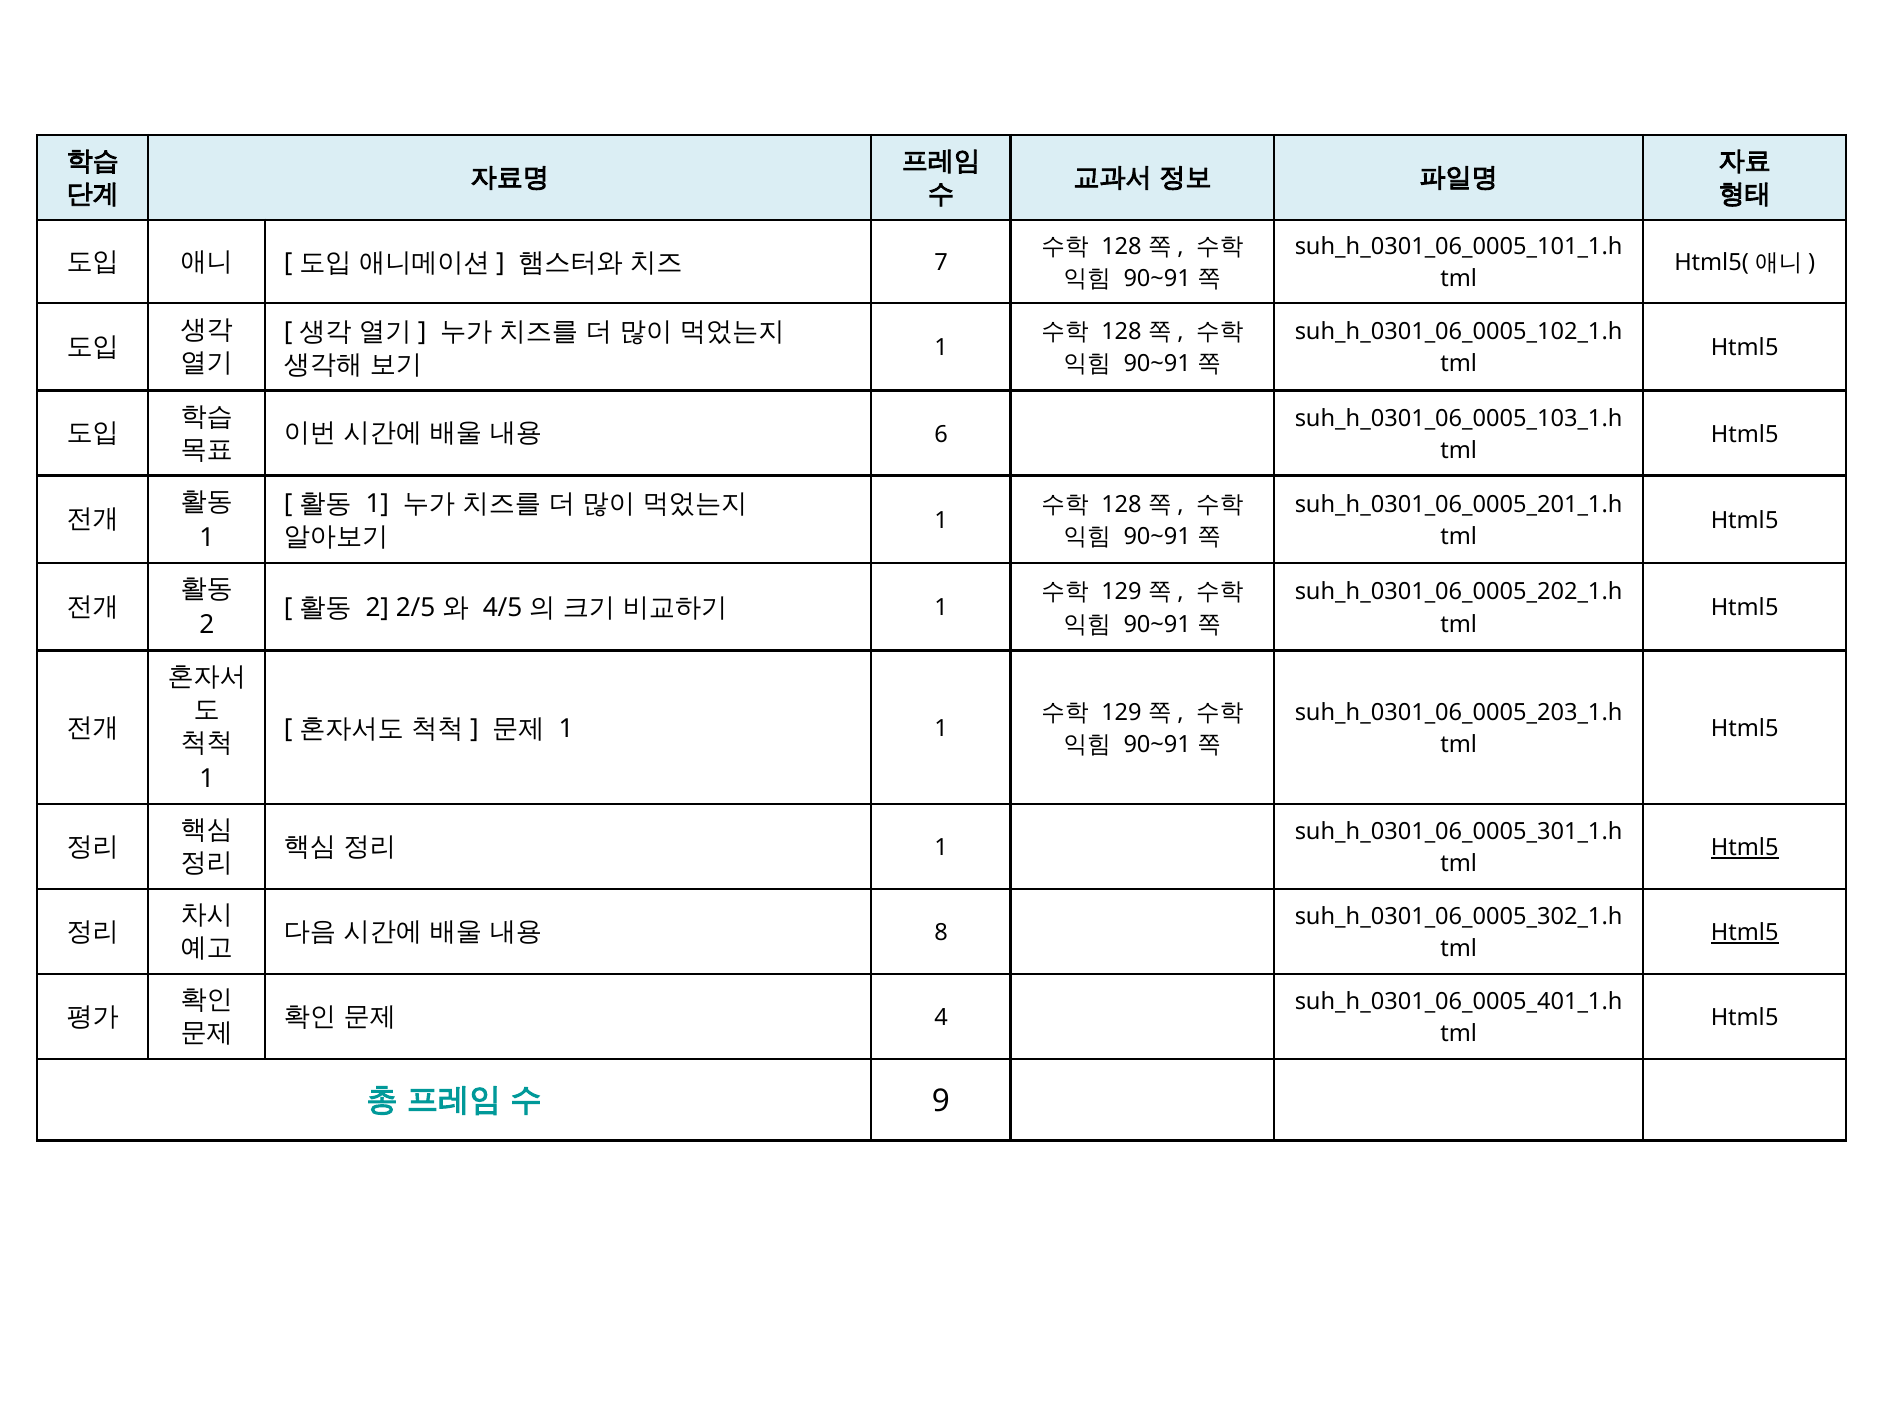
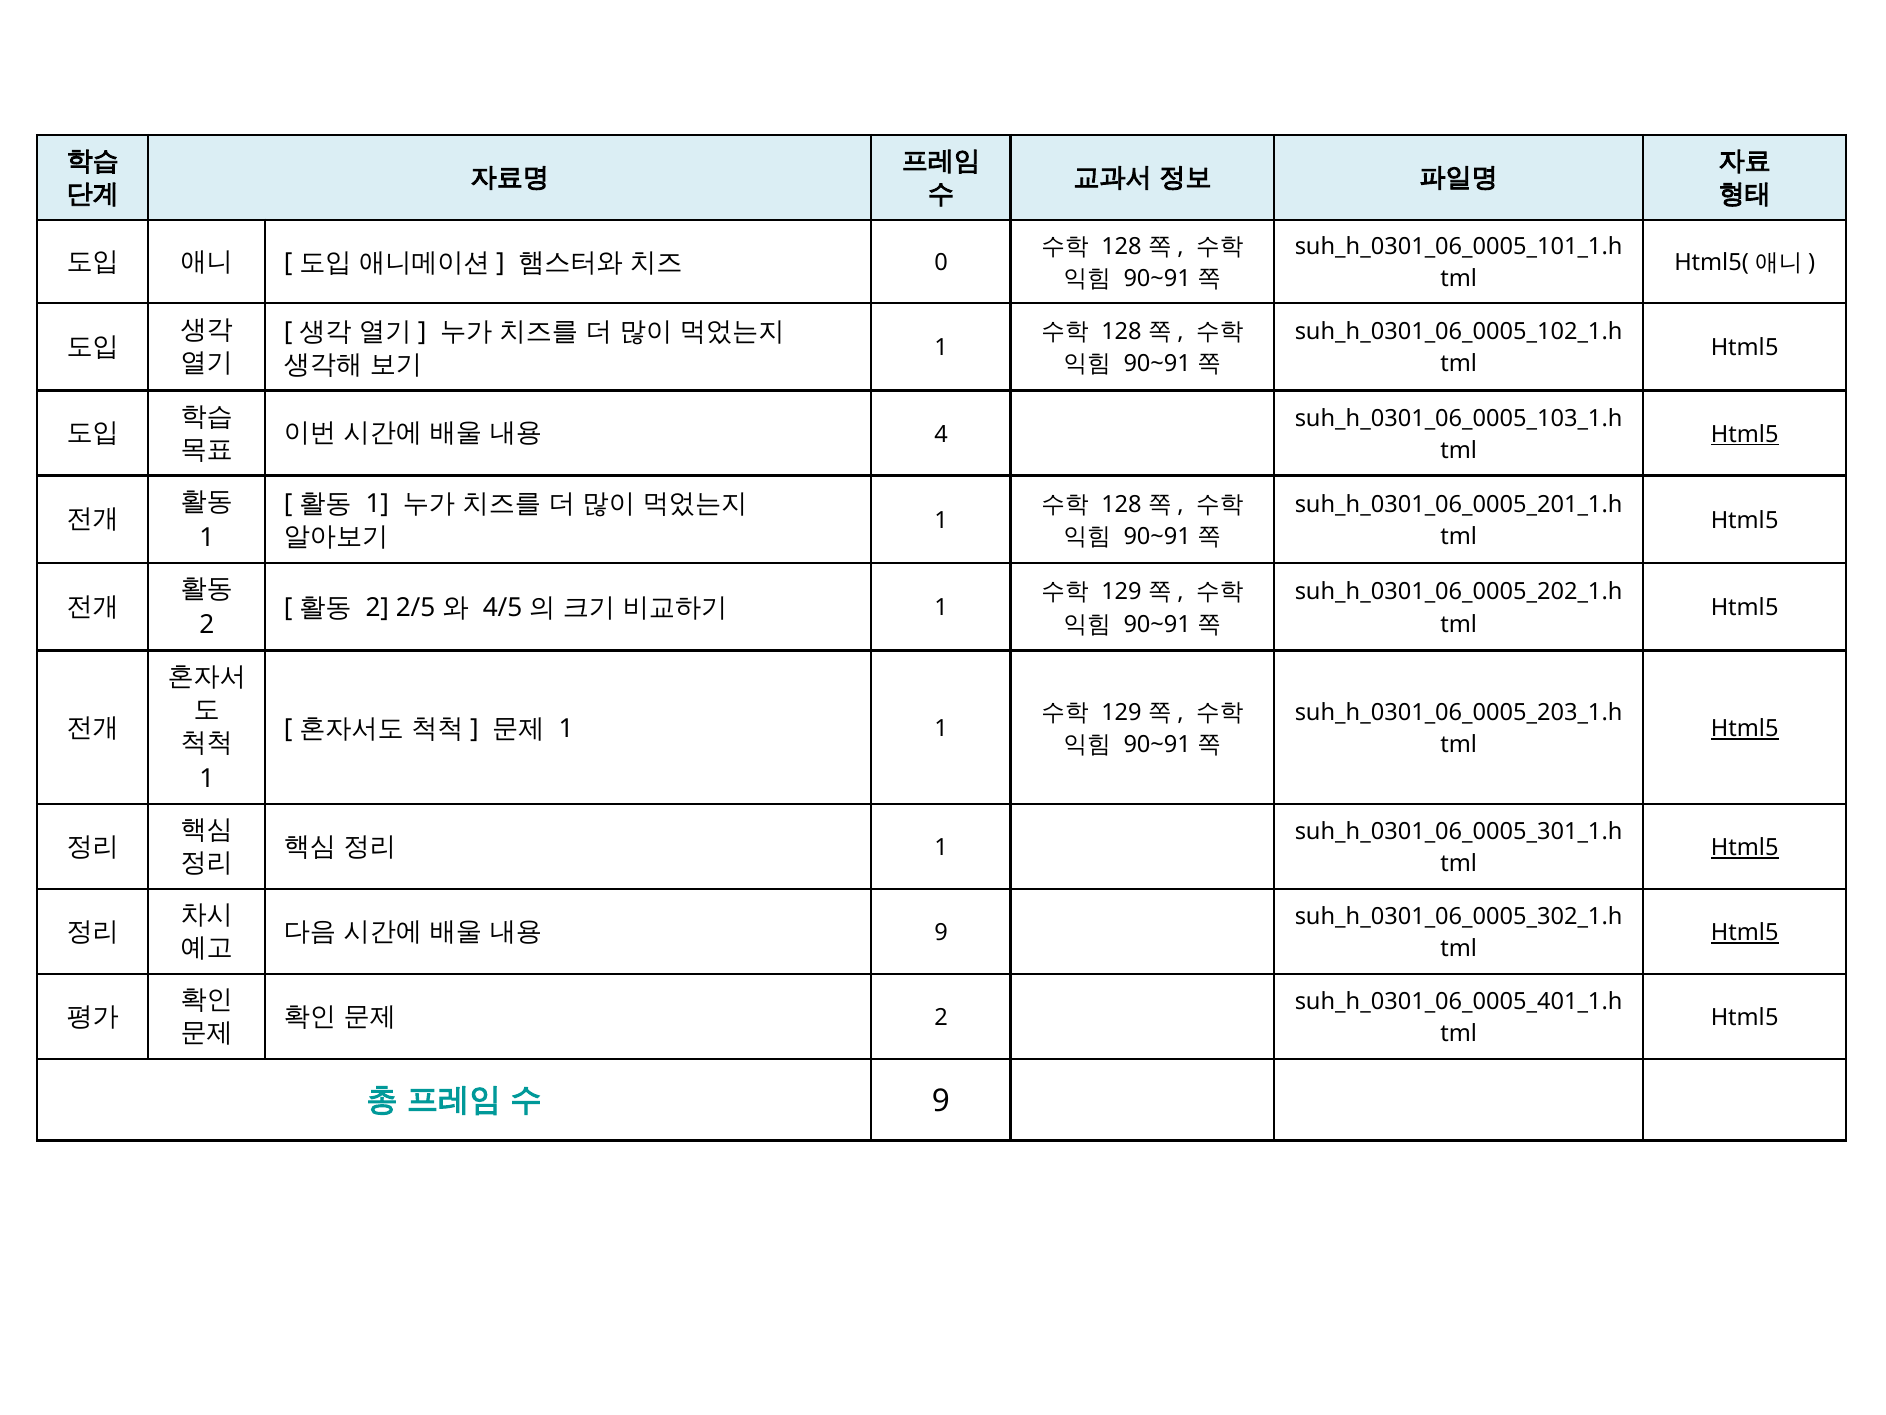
7: 7 -> 0 (941, 263)
6: 6 -> 4 (941, 434)
Html5 underline: none -> present (1745, 434)
Html5 underline: none -> present (1745, 728)
8: 8 -> 9 (941, 932)
4: 4 -> 2 (941, 1017)
